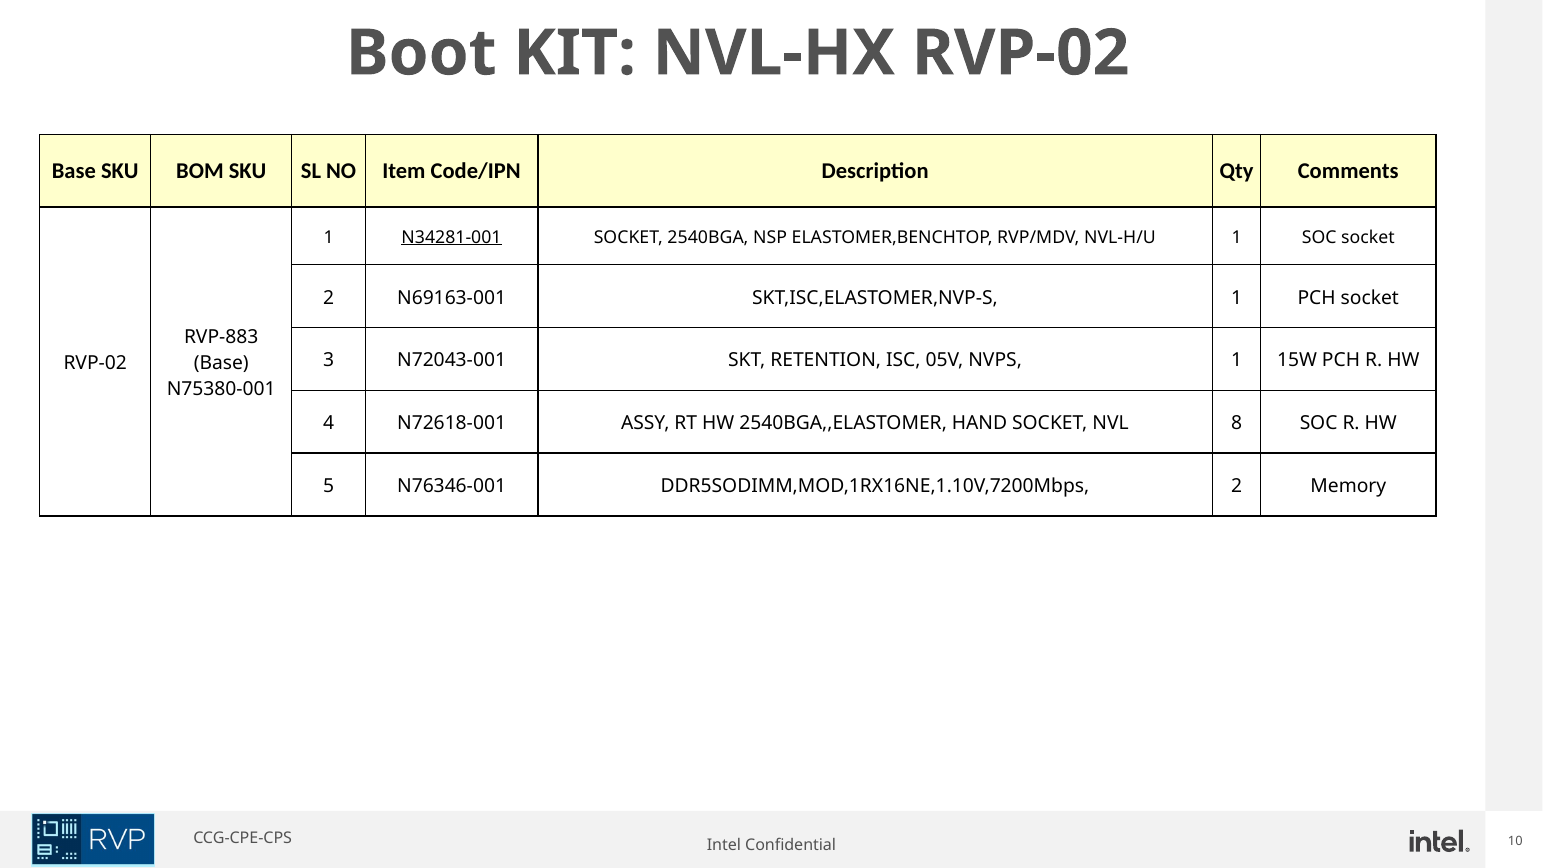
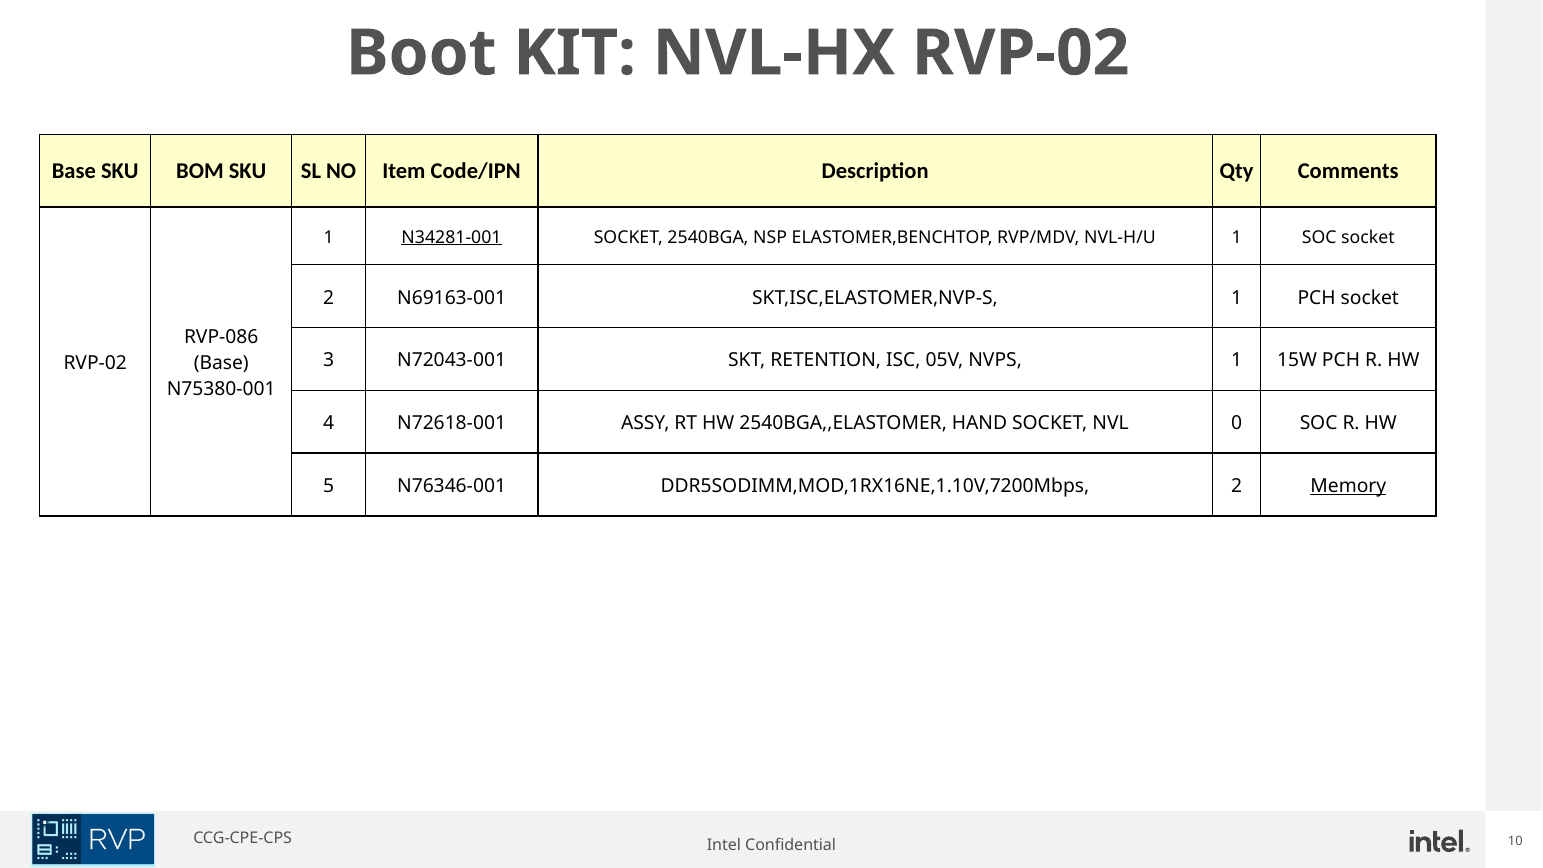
RVP-883: RVP-883 -> RVP-086 (221, 337)
8: 8 -> 0 (1237, 423)
Memory underline: none -> present (1348, 486)
